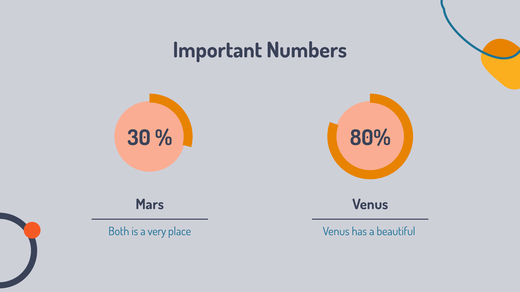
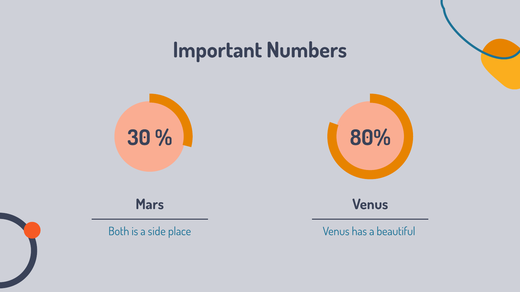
very: very -> side (157, 232)
